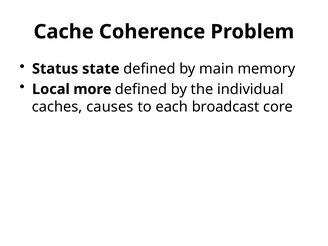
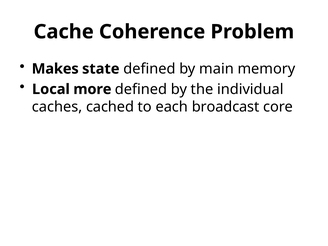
Status: Status -> Makes (55, 69)
causes: causes -> cached (110, 107)
